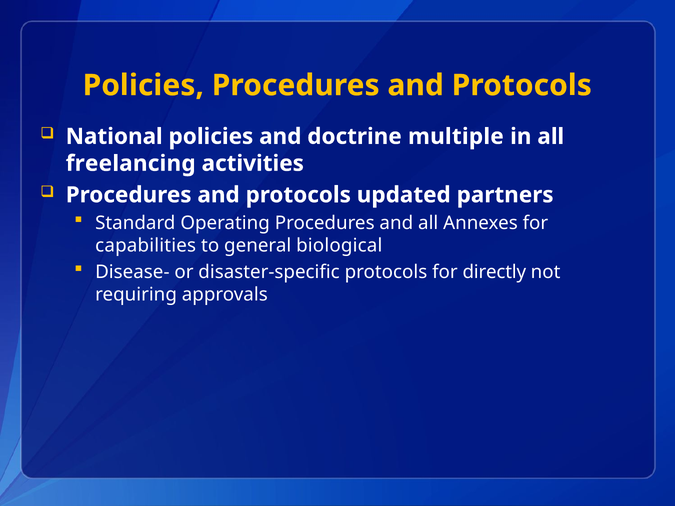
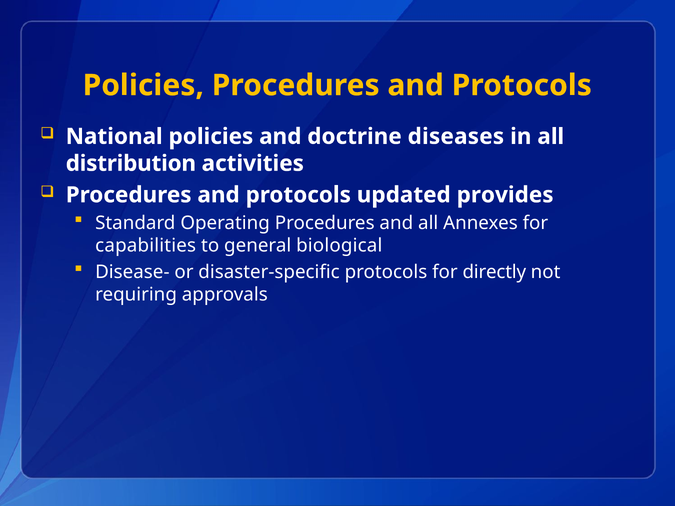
multiple: multiple -> diseases (456, 137)
freelancing: freelancing -> distribution (131, 164)
partners: partners -> provides (505, 195)
